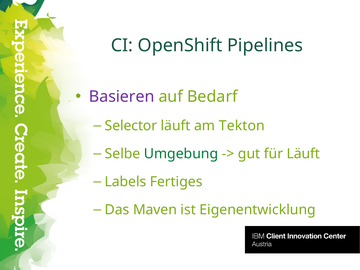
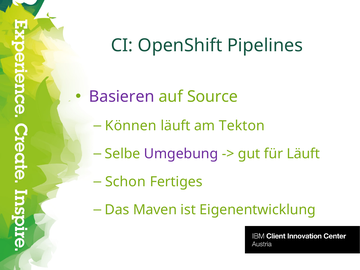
Bedarf: Bedarf -> Source (212, 97)
Selector: Selector -> Können (131, 126)
Umgebung colour: green -> purple (181, 154)
Labels: Labels -> Schon (125, 182)
